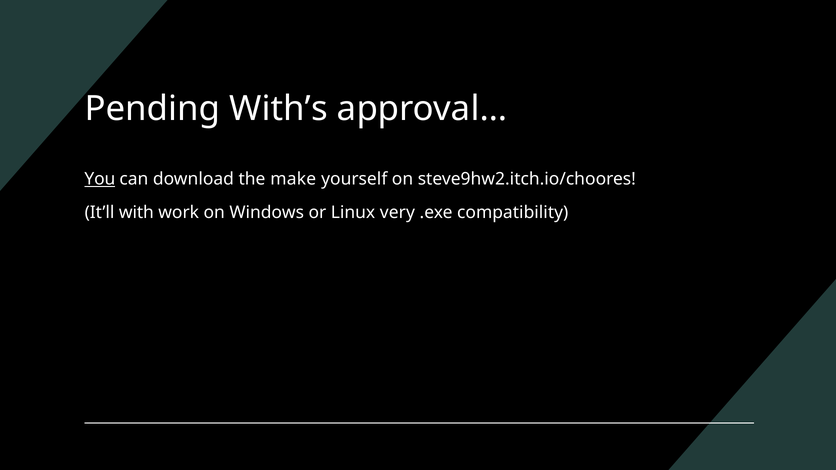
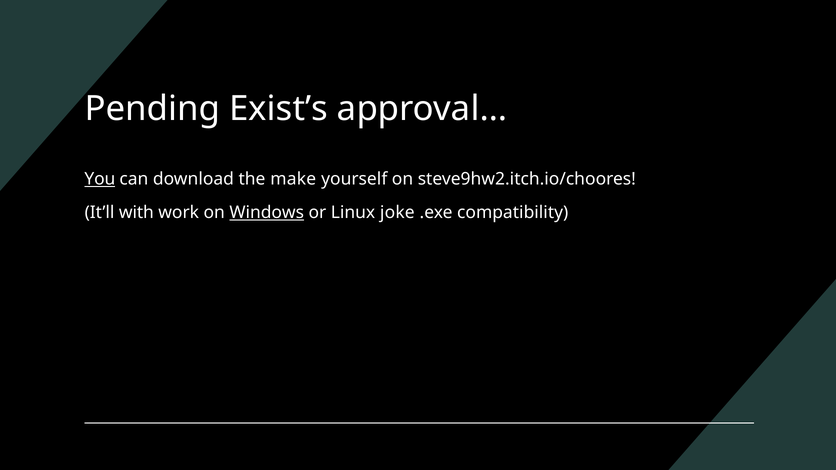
With’s: With’s -> Exist’s (278, 109)
Windows underline: none -> present (267, 213)
very: very -> joke (397, 213)
